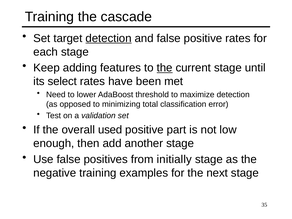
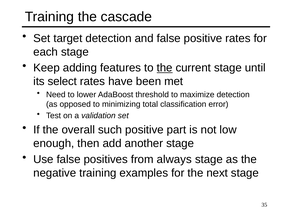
detection underline: present -> none (109, 38)
used: used -> such (110, 130)
initially: initially -> always (174, 159)
